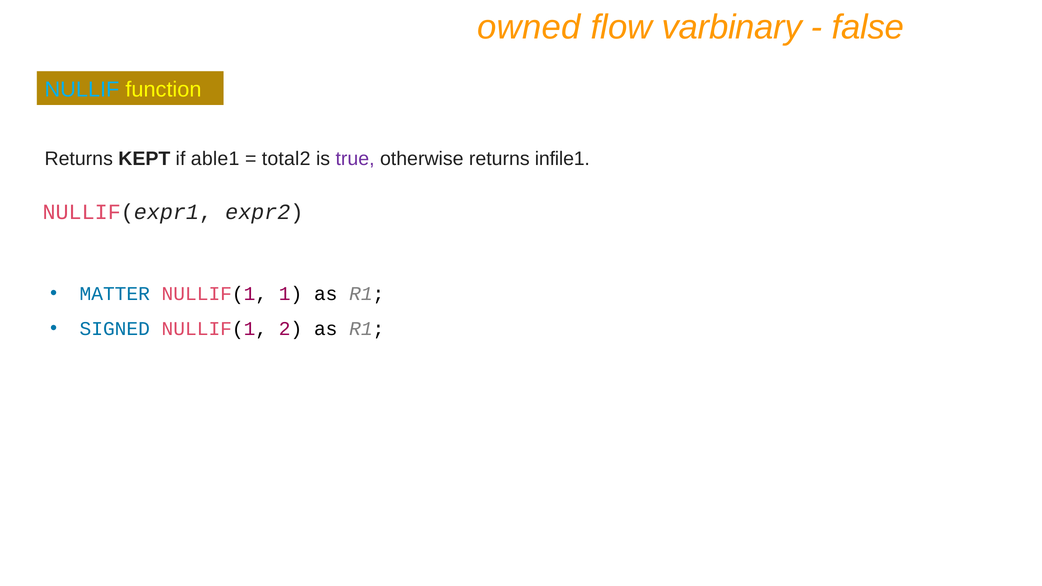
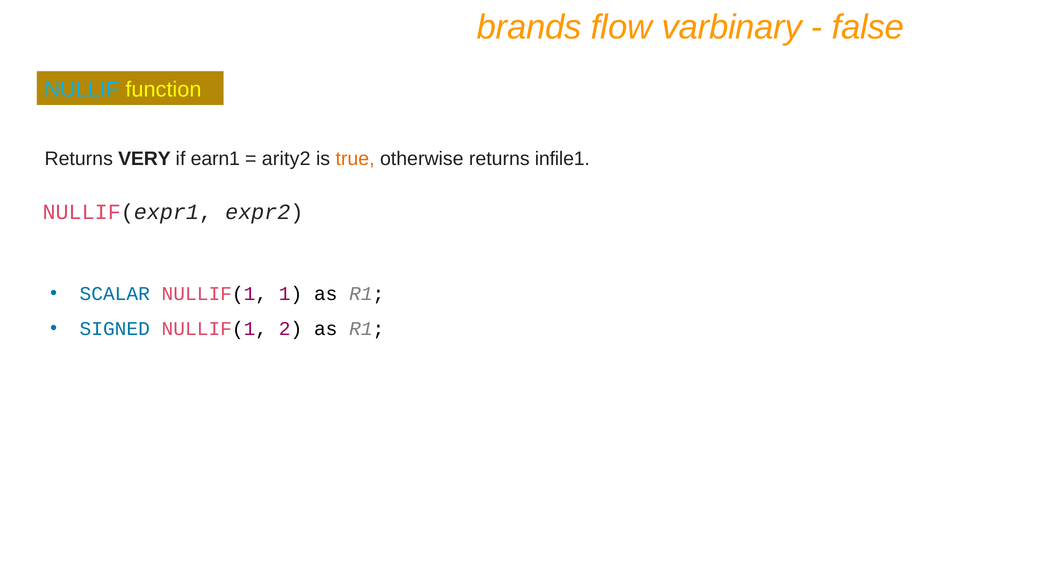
owned: owned -> brands (529, 27)
KEPT: KEPT -> VERY (144, 159)
able1: able1 -> earn1 (215, 159)
total2: total2 -> arity2 (286, 159)
true colour: purple -> orange (355, 159)
MATTER: MATTER -> SCALAR (115, 294)
